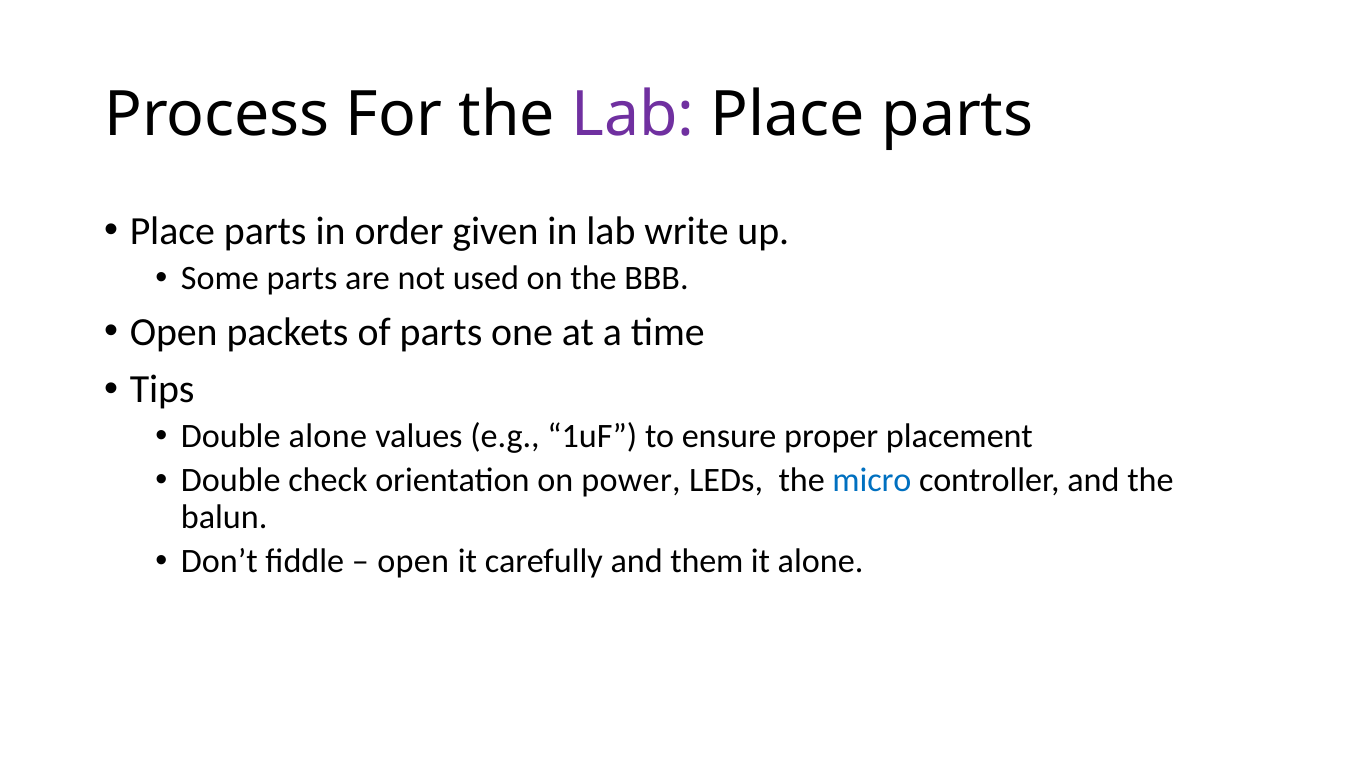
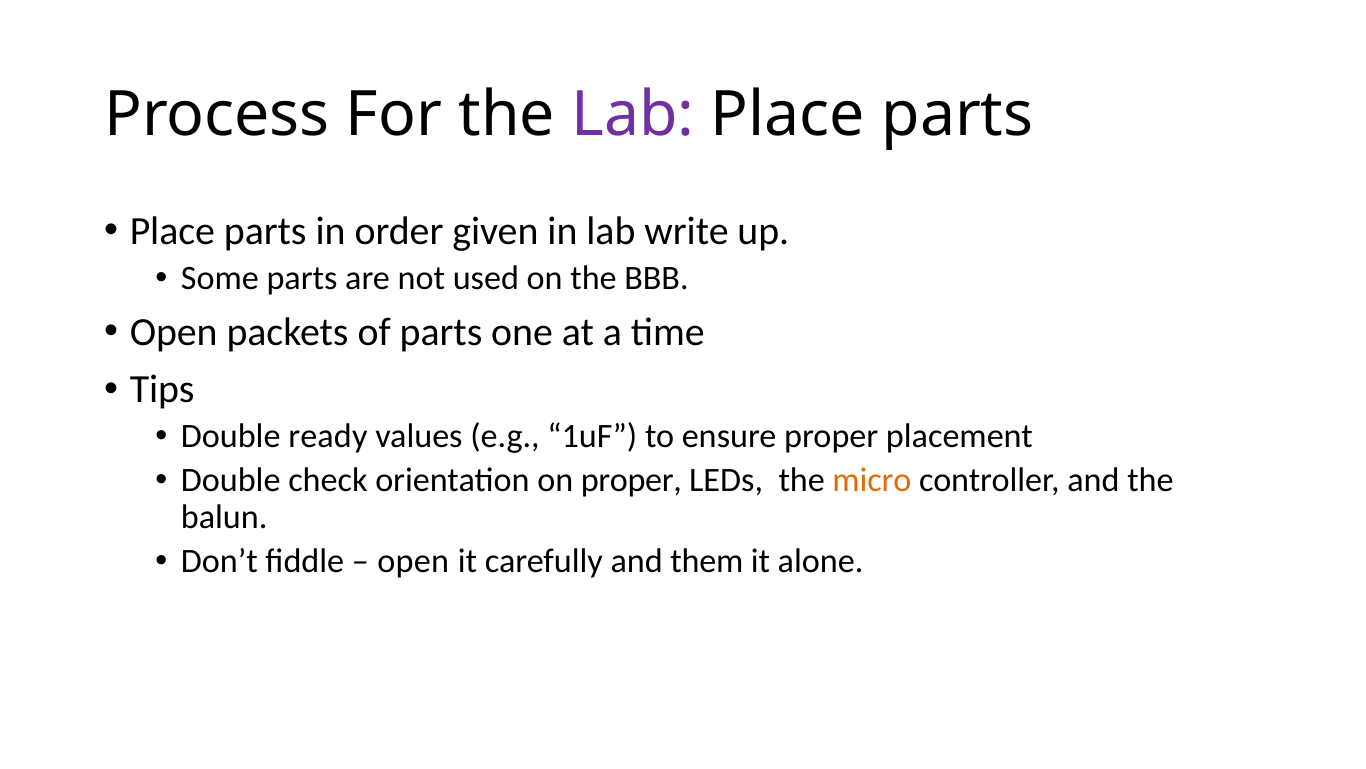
Double alone: alone -> ready (328, 436)
on power: power -> proper (631, 480)
micro colour: blue -> orange (872, 480)
